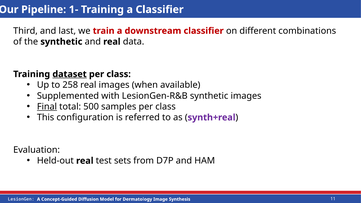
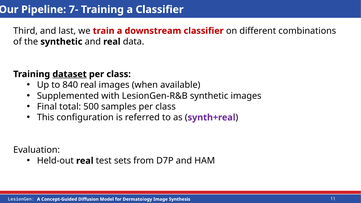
1-: 1- -> 7- (74, 10)
258: 258 -> 840 (70, 85)
Final underline: present -> none (47, 107)
